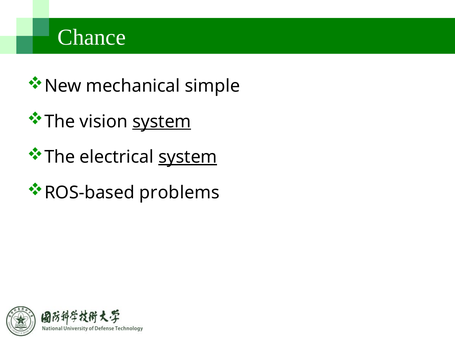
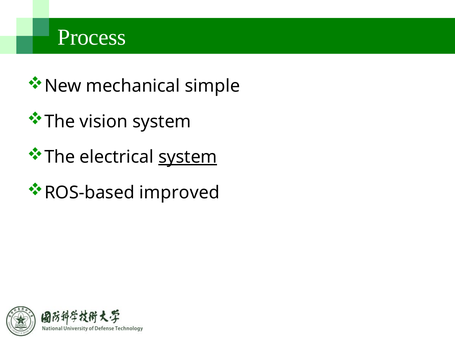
Chance: Chance -> Process (92, 37)
system underline: present -> none (162, 121)
problems: problems -> improved (180, 192)
